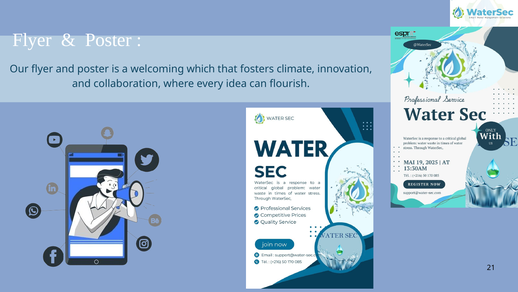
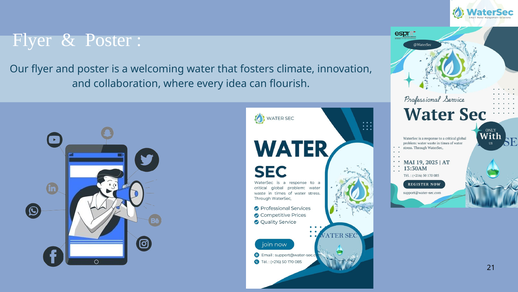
which: which -> water (201, 69)
